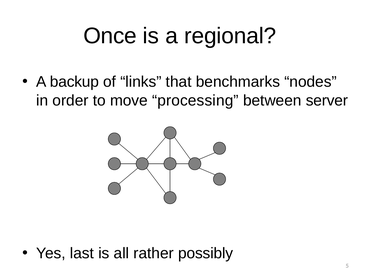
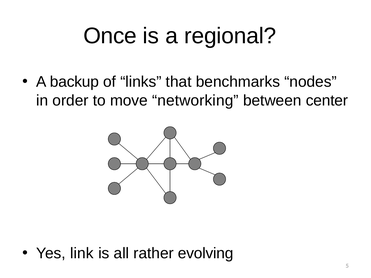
processing: processing -> networking (195, 101)
server: server -> center (327, 101)
last: last -> link (82, 253)
possibly: possibly -> evolving (206, 253)
